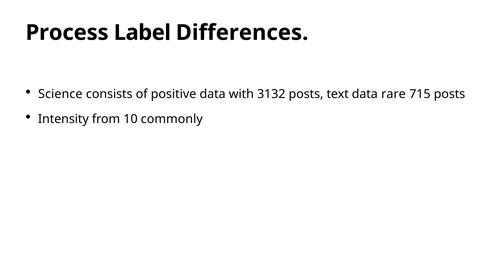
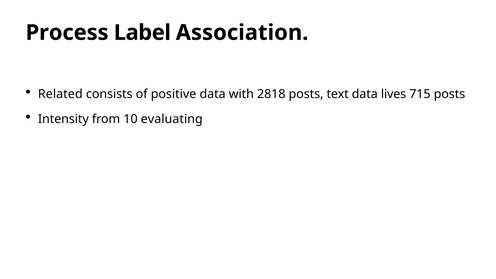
Differences: Differences -> Association (242, 33)
Science: Science -> Related (60, 94)
3132: 3132 -> 2818 (271, 94)
rare: rare -> lives (394, 94)
commonly: commonly -> evaluating (172, 119)
